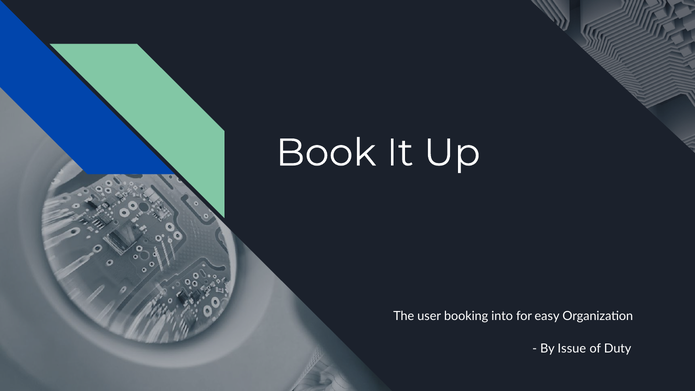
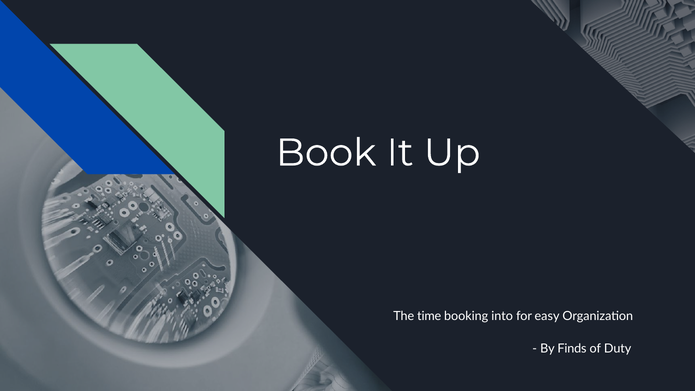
user: user -> time (429, 316)
Issue: Issue -> Finds (572, 349)
